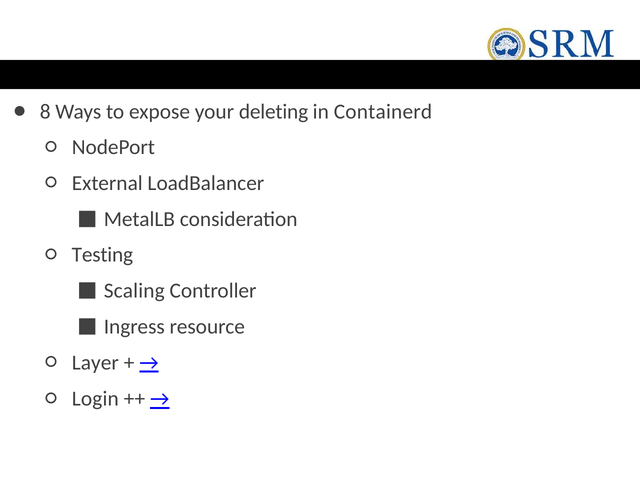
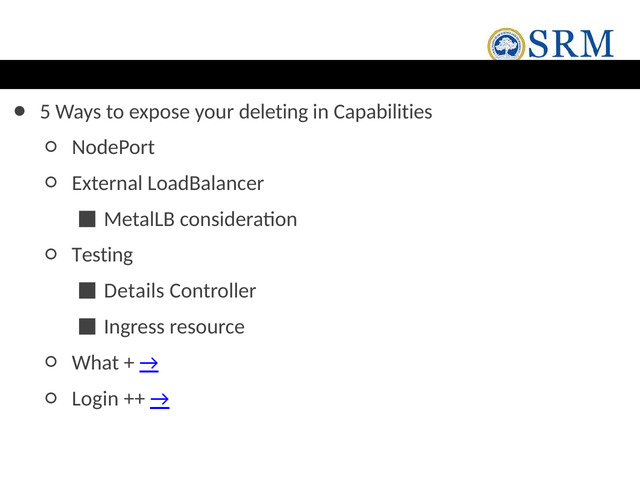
8: 8 -> 5 (45, 112)
Containerd: Containerd -> Capabilities (383, 112)
Scaling: Scaling -> Details (134, 291)
Layer: Layer -> What (95, 362)
